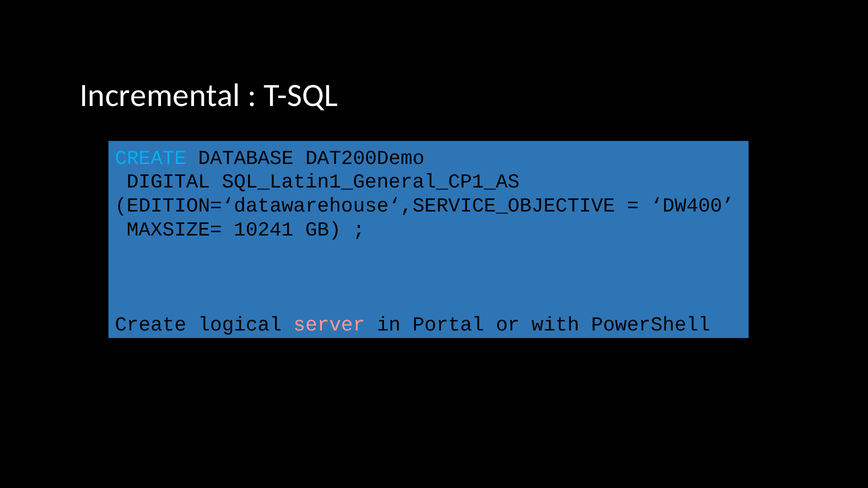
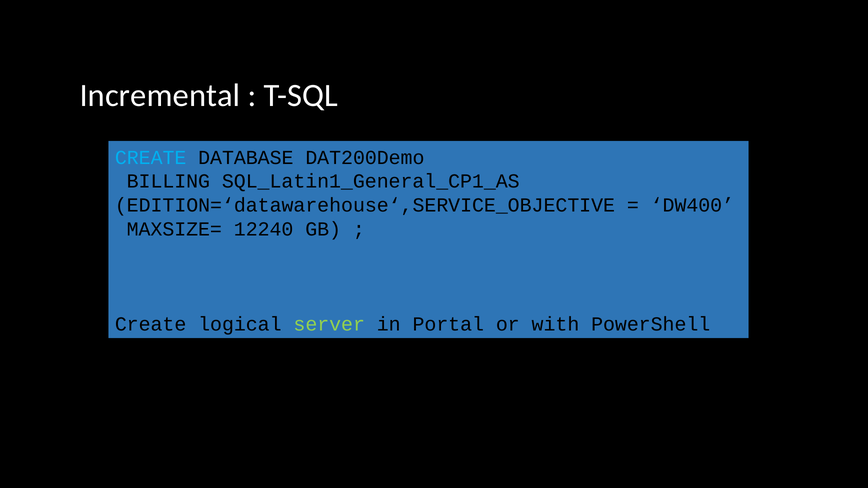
DIGITAL: DIGITAL -> BILLING (168, 181)
10241: 10241 -> 12240 (264, 229)
server colour: pink -> light green (329, 325)
